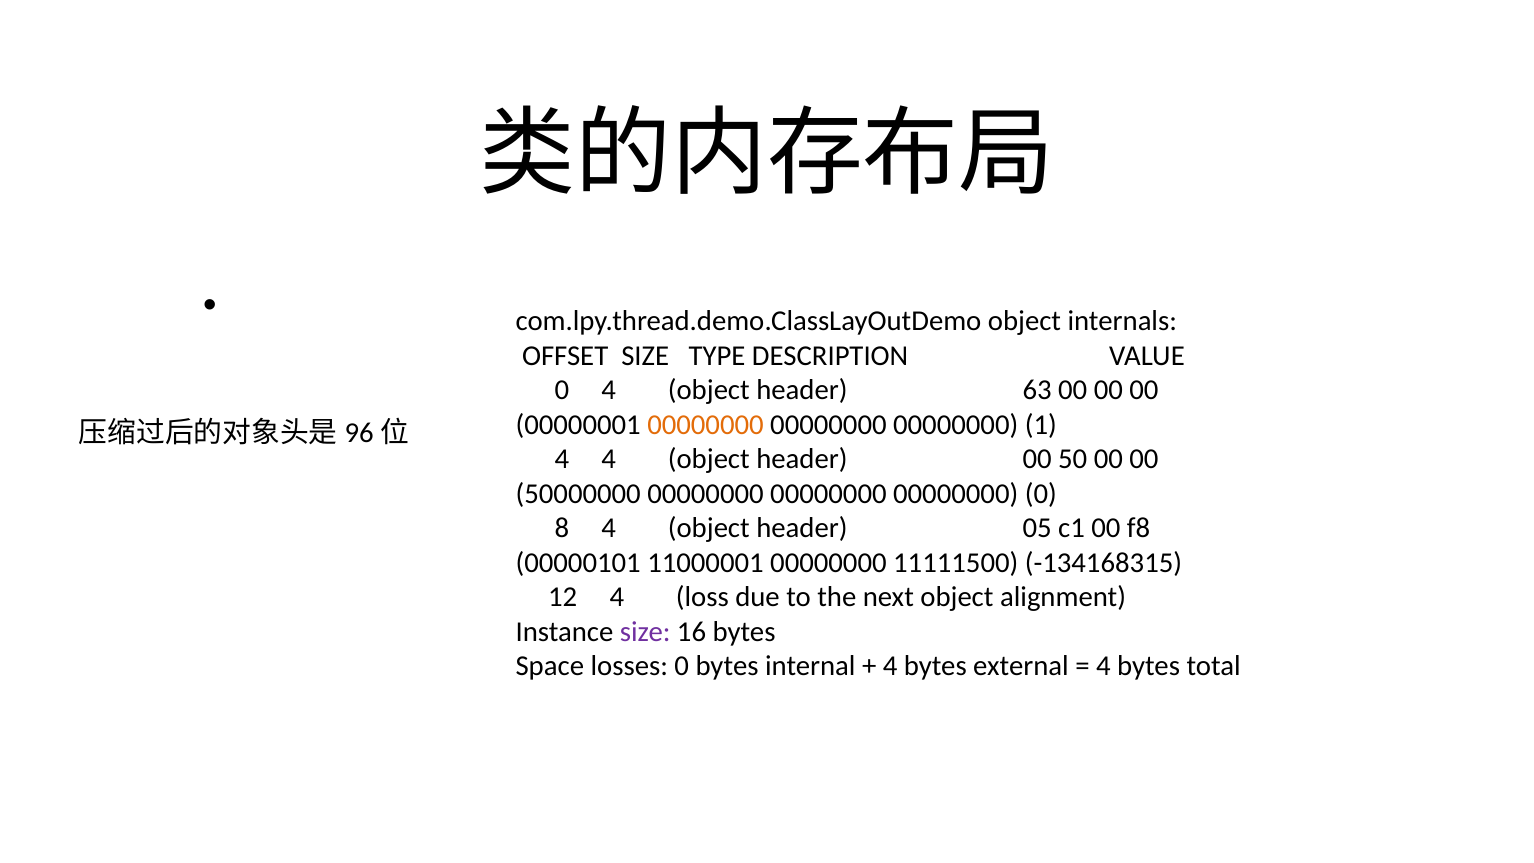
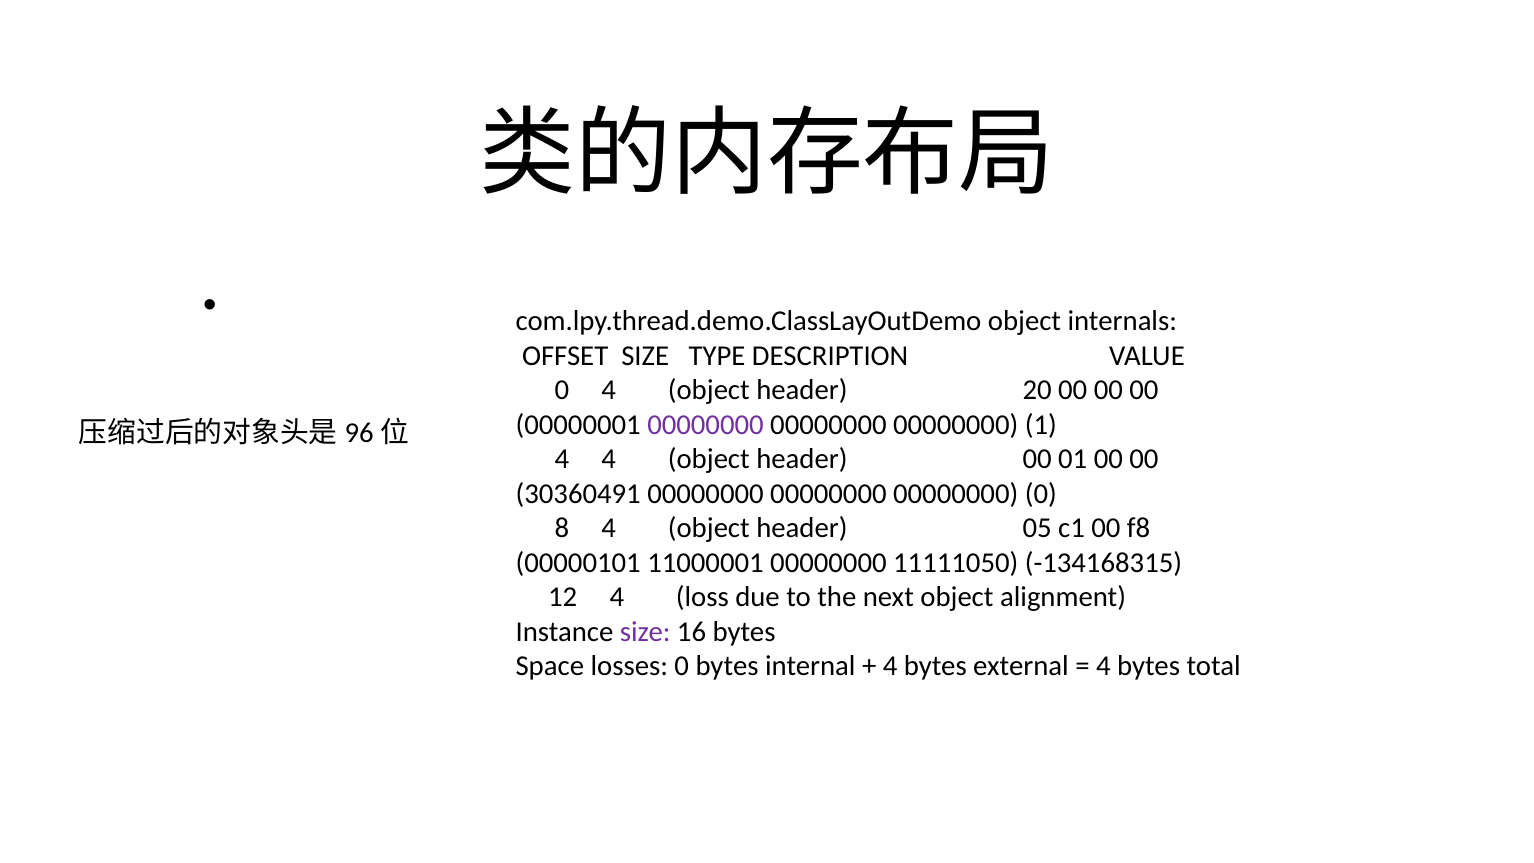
63: 63 -> 20 (1037, 390)
00000000 colour: orange -> purple (705, 425)
50: 50 -> 01 (1073, 459)
50000000: 50000000 -> 30360491 (578, 494)
11111500: 11111500 -> 11111050 (956, 563)
